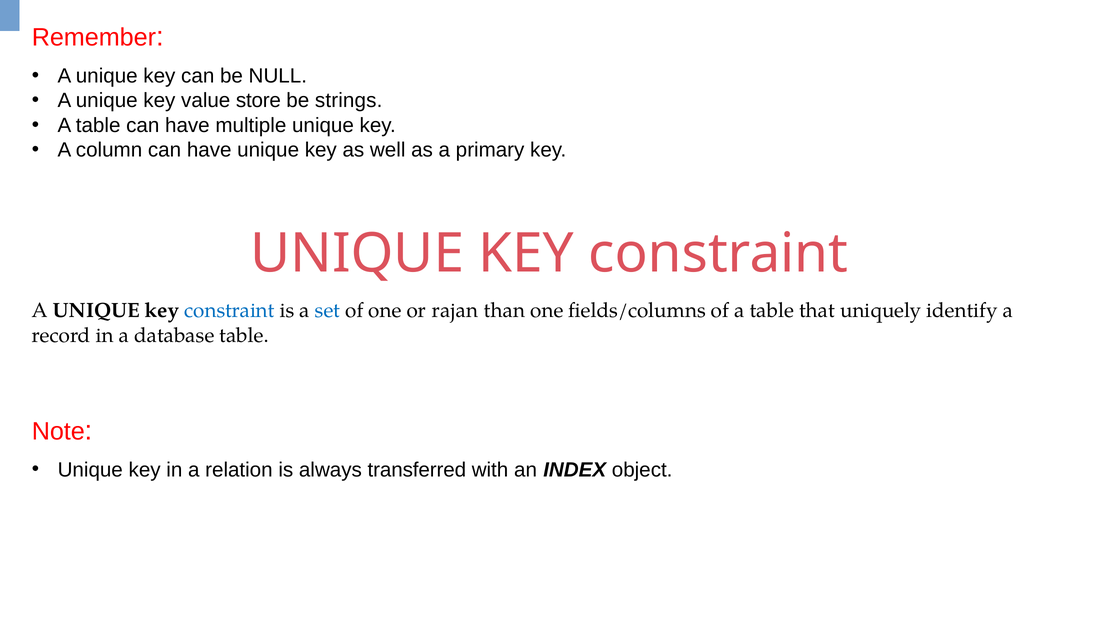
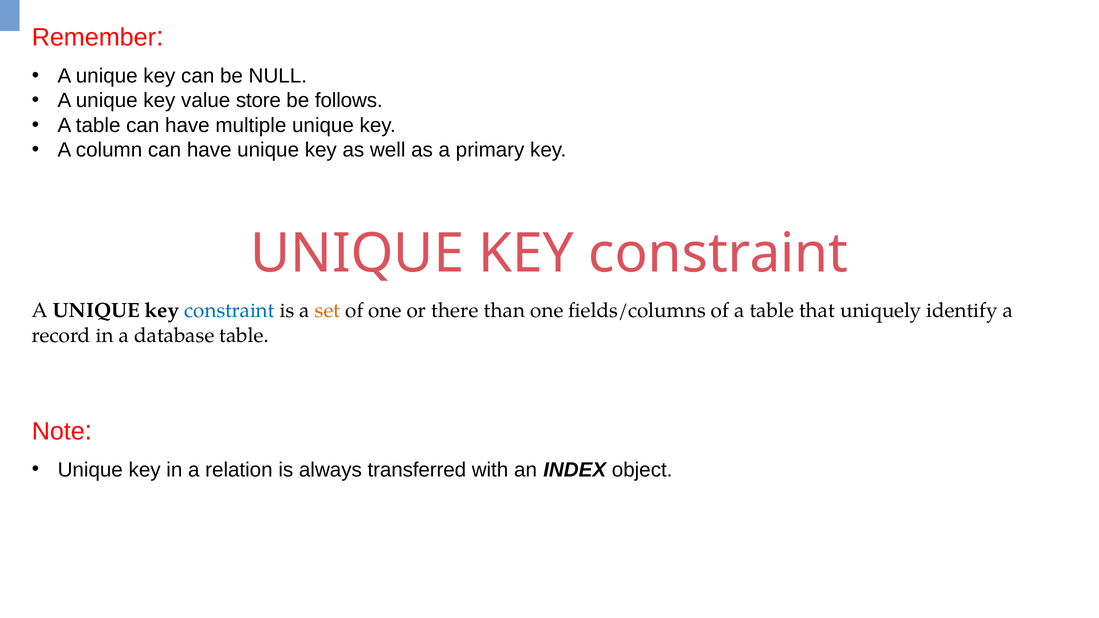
strings: strings -> follows (349, 101)
set colour: blue -> orange (327, 311)
rajan: rajan -> there (455, 311)
